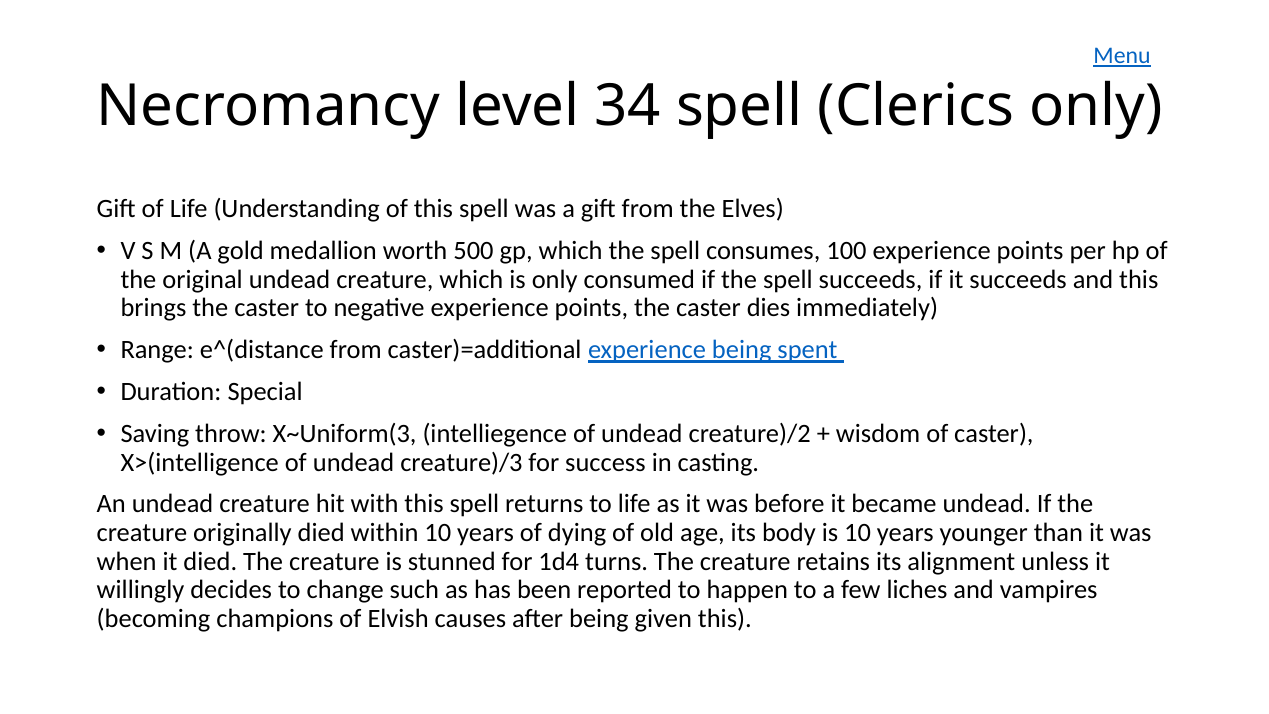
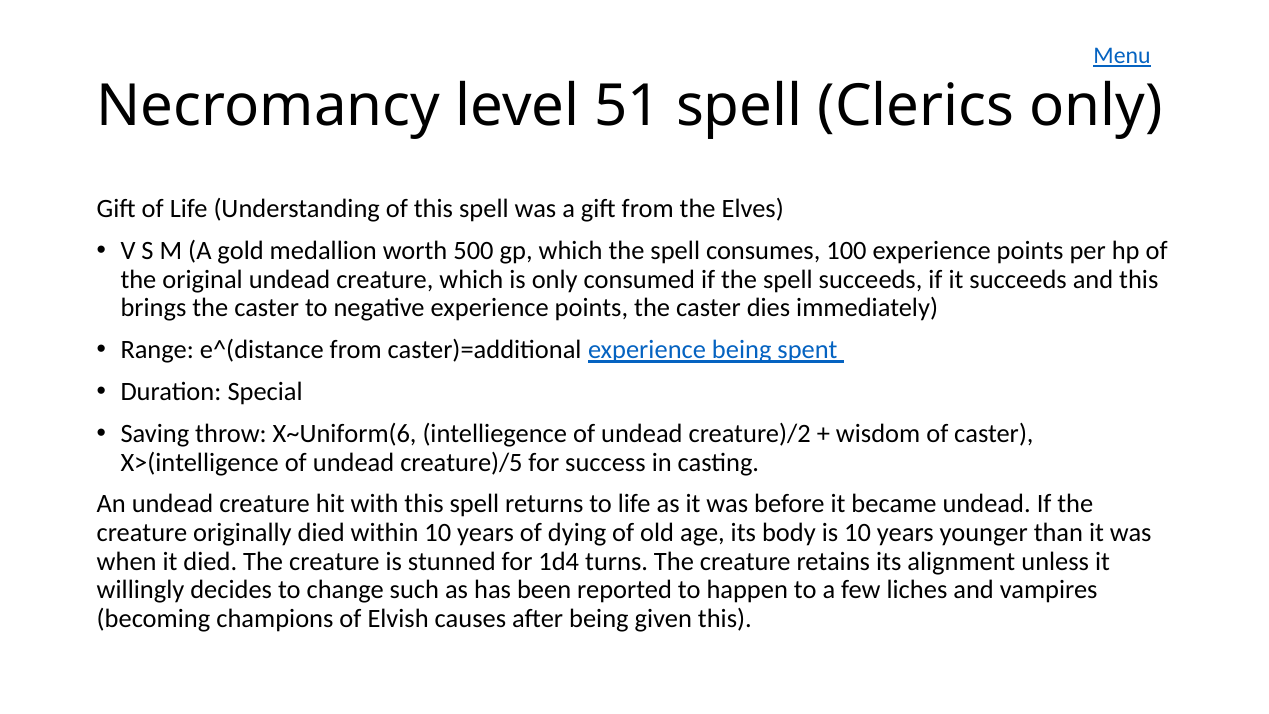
34: 34 -> 51 (628, 107)
X~Uniform(3: X~Uniform(3 -> X~Uniform(6 (345, 434)
creature)/3: creature)/3 -> creature)/5 (461, 462)
